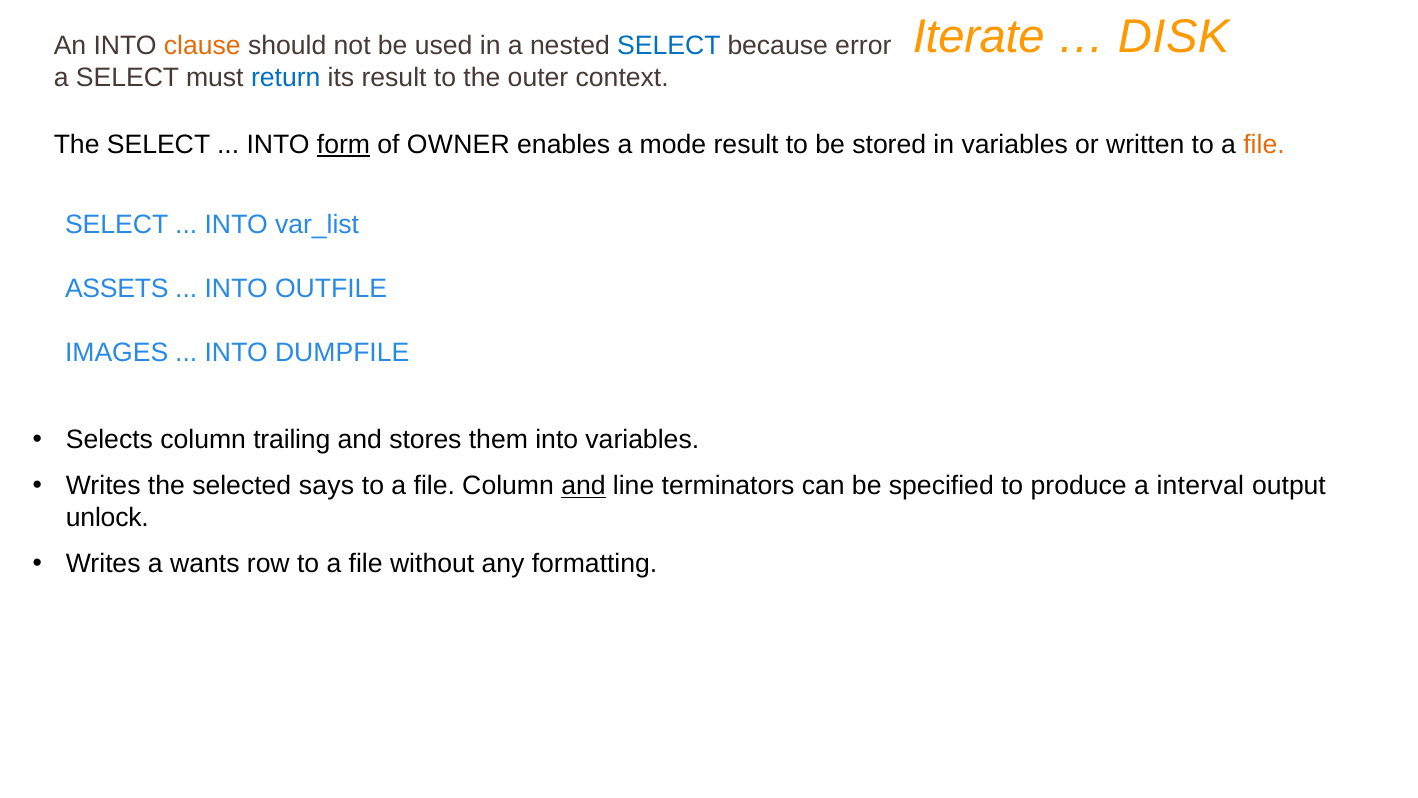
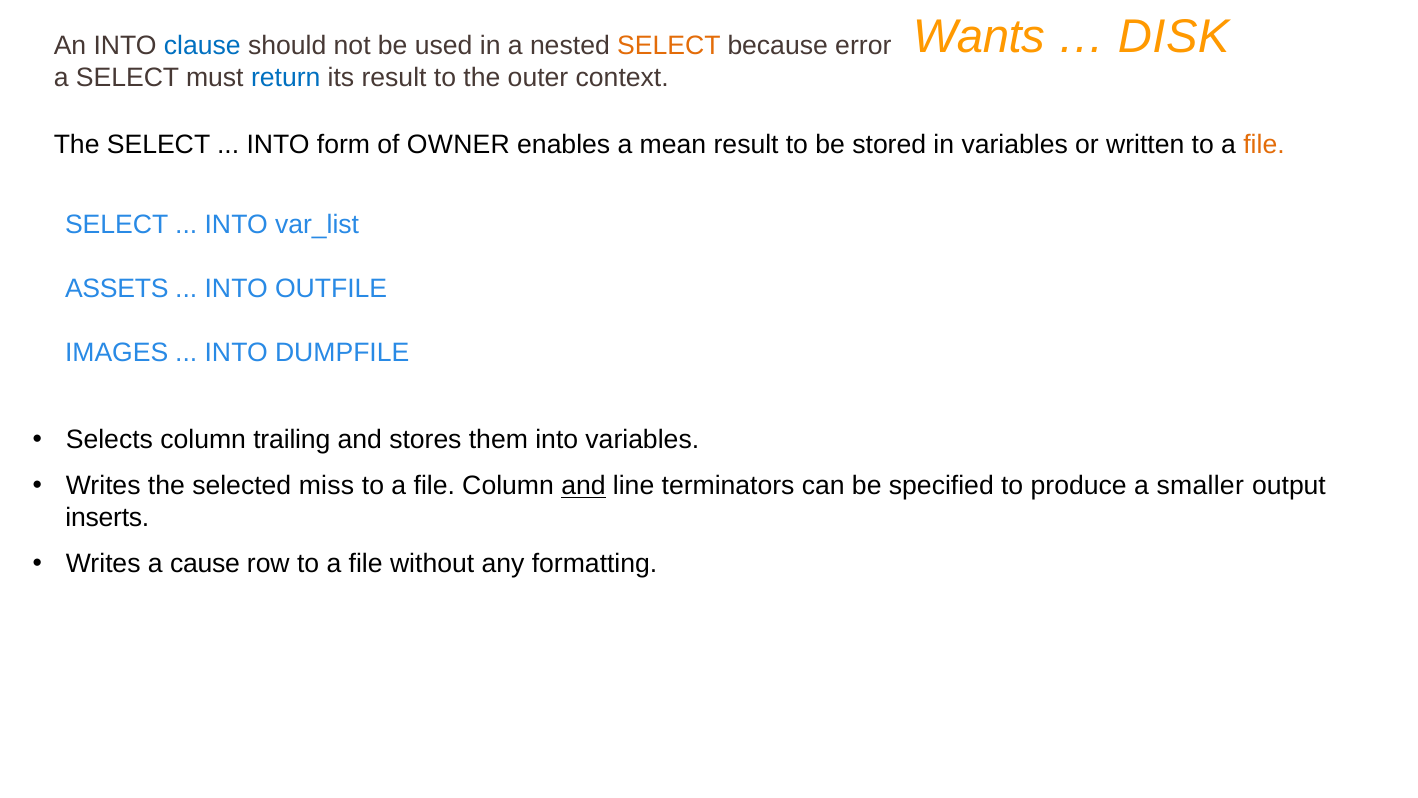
Iterate: Iterate -> Wants (979, 37)
clause colour: orange -> blue (202, 45)
SELECT colour: blue -> orange (669, 45)
form underline: present -> none (343, 144)
mode: mode -> mean (673, 144)
says: says -> miss (327, 486)
interval: interval -> smaller (1200, 486)
unlock: unlock -> inserts (107, 518)
wants: wants -> cause (205, 564)
